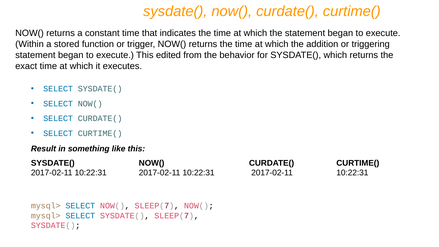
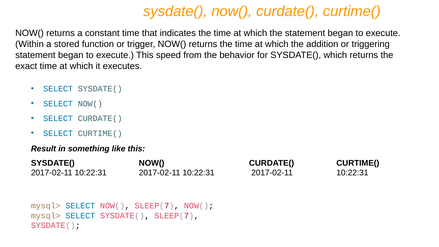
edited: edited -> speed (168, 55)
